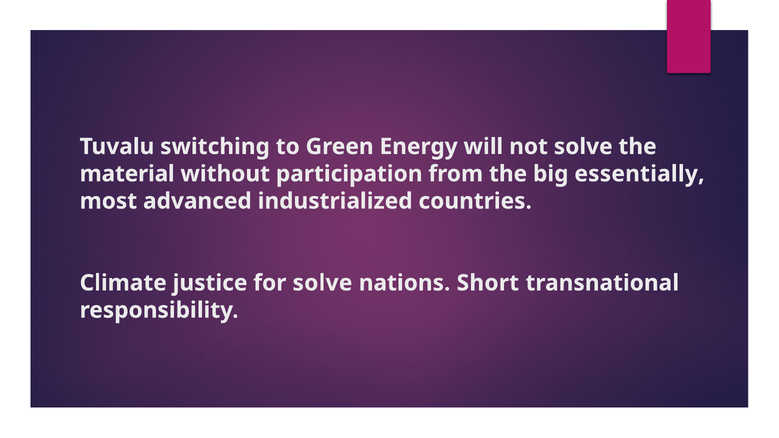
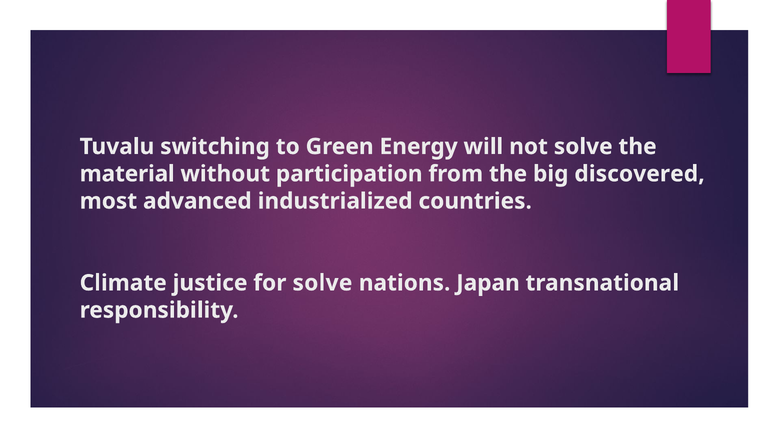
essentially: essentially -> discovered (640, 174)
Short: Short -> Japan (488, 283)
